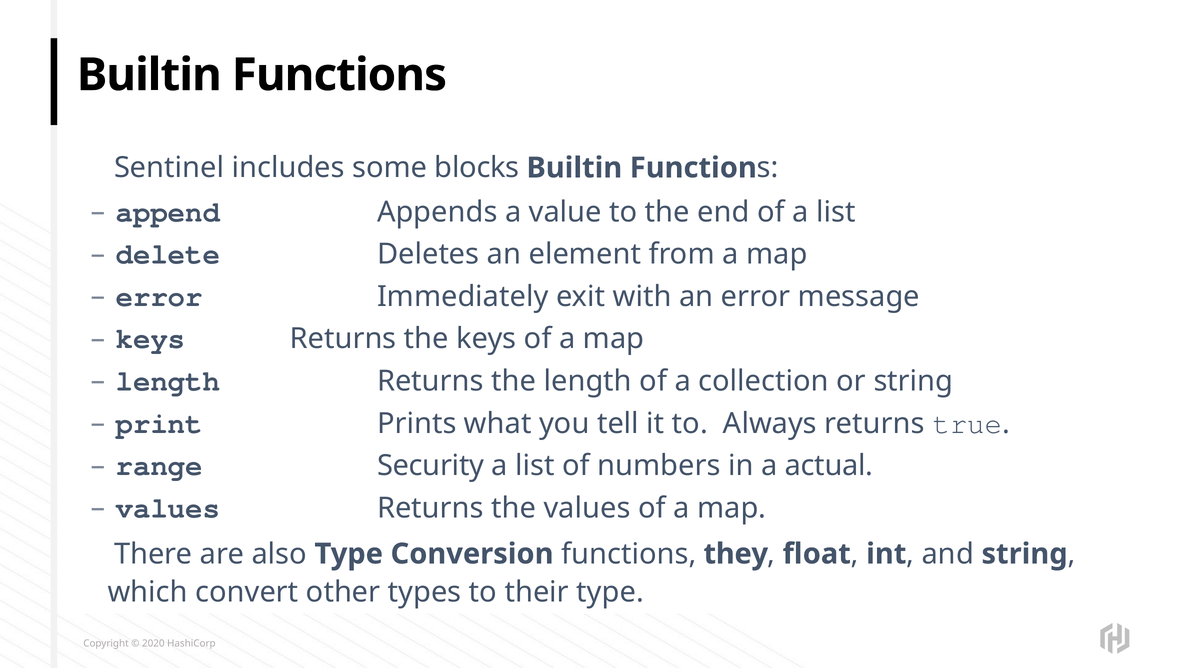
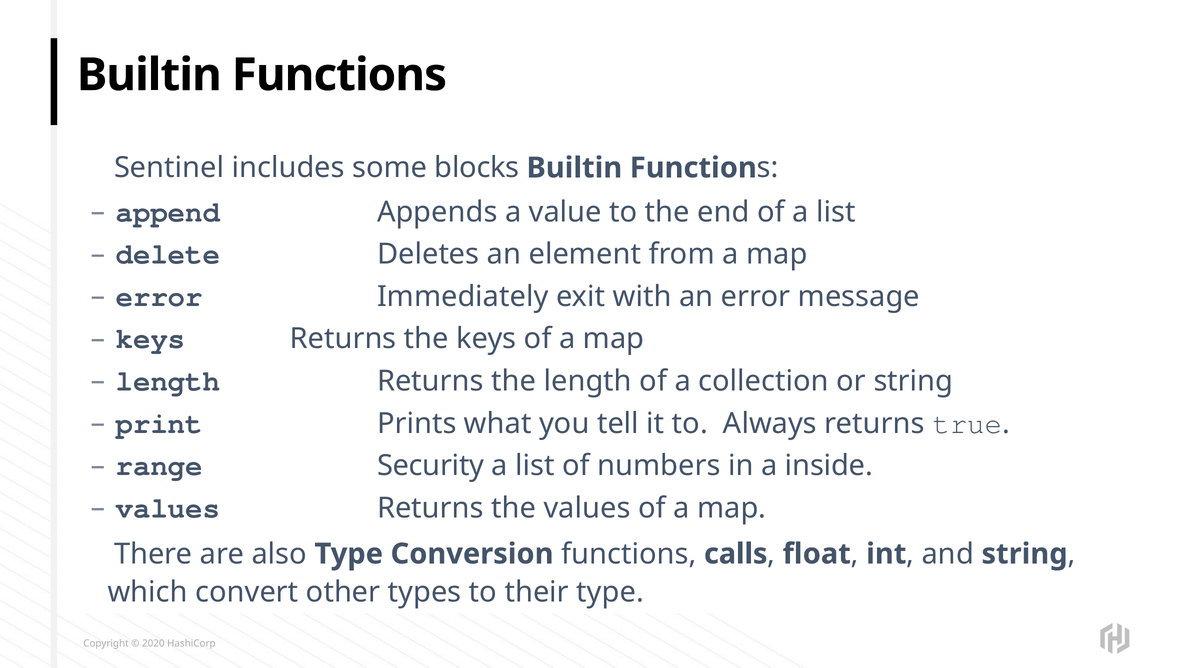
actual: actual -> inside (829, 466)
they: they -> calls (736, 554)
